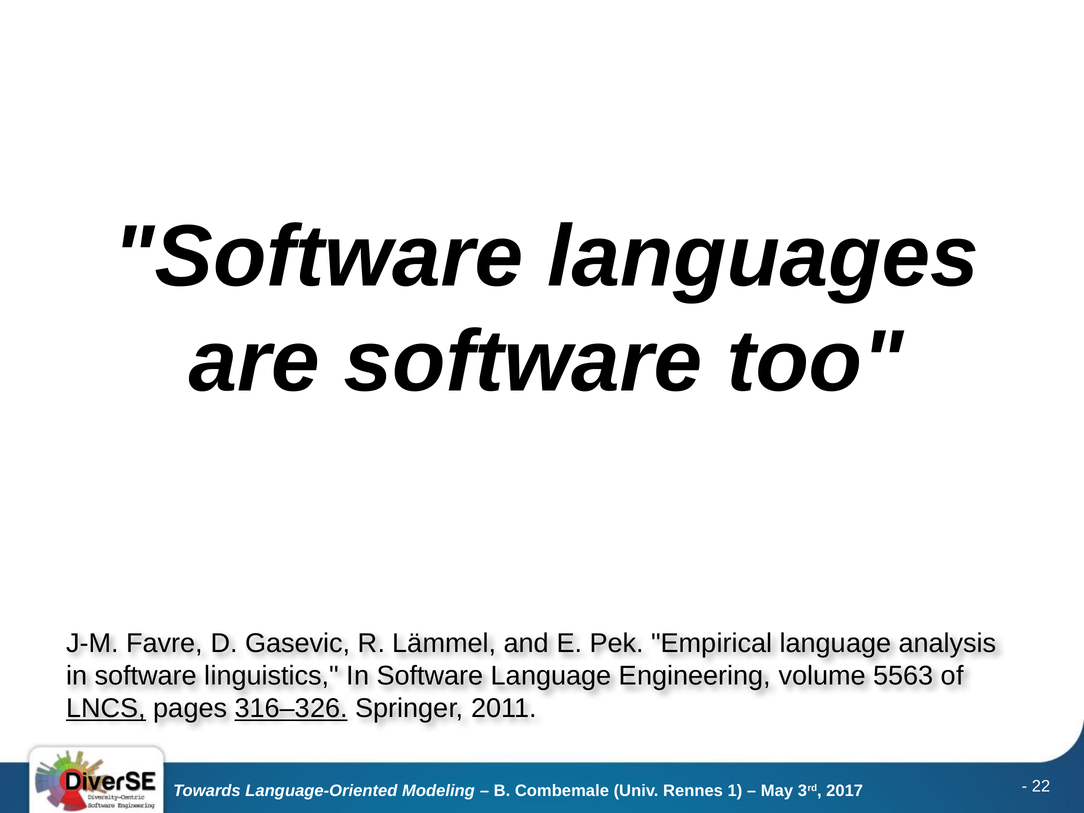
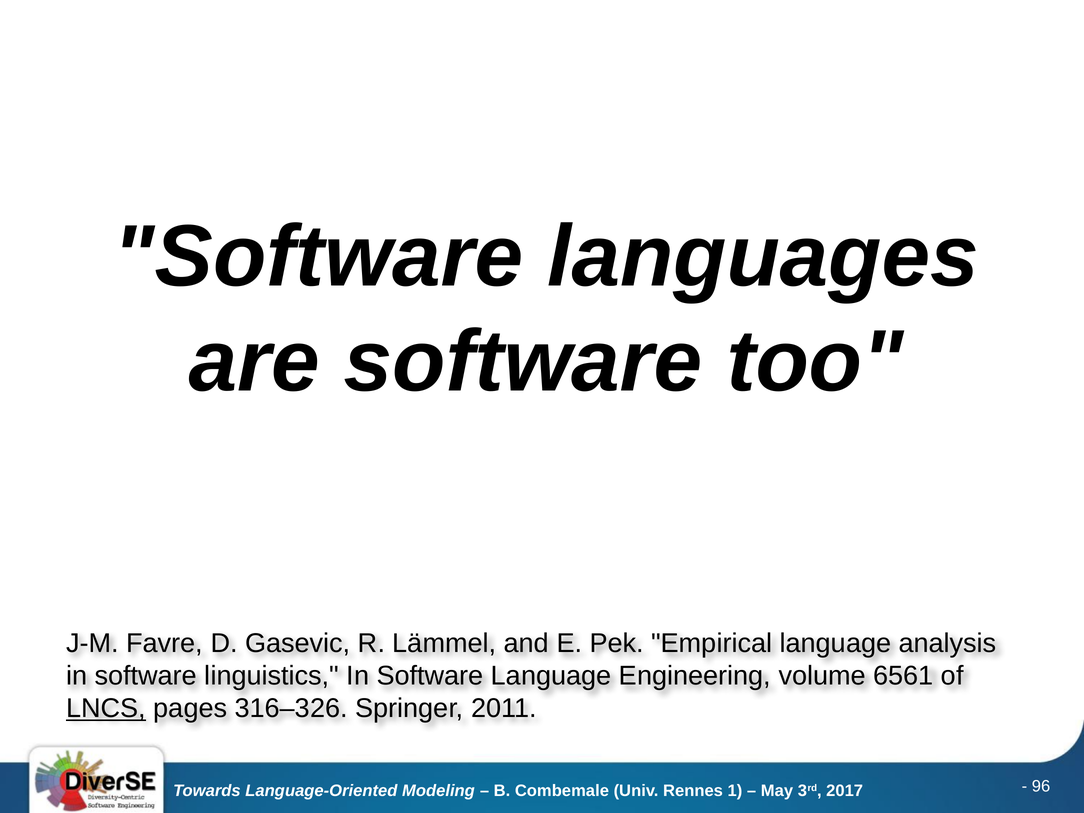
5563: 5563 -> 6561 (903, 676)
316–326 underline: present -> none (291, 709)
22: 22 -> 96 (1041, 786)
